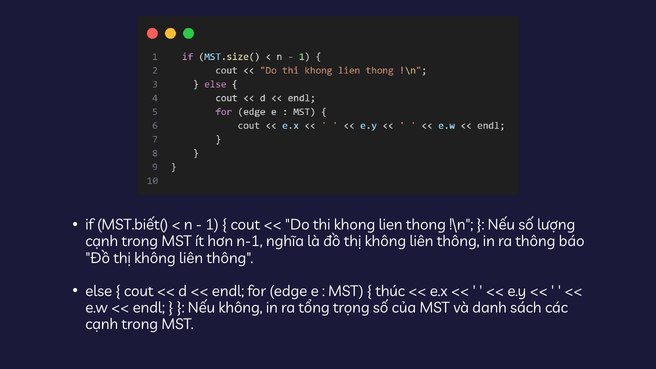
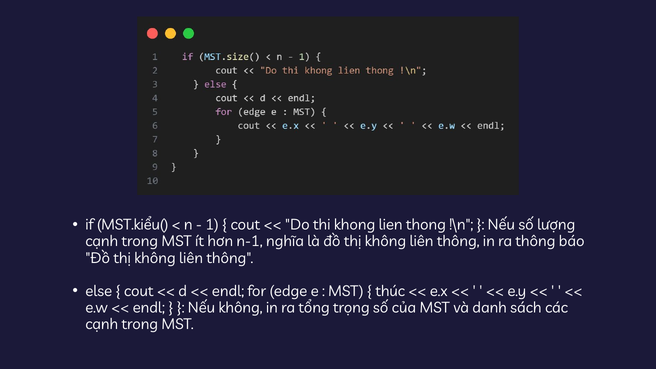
MST.biết(: MST.biết( -> MST.kiểu( (133, 225)
